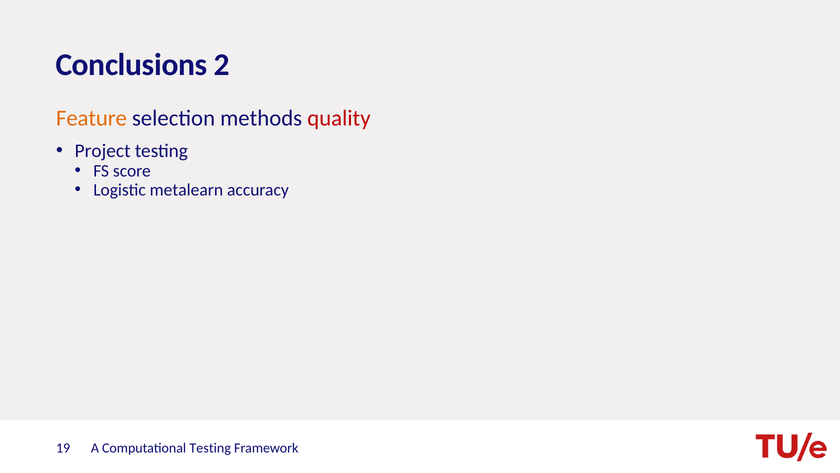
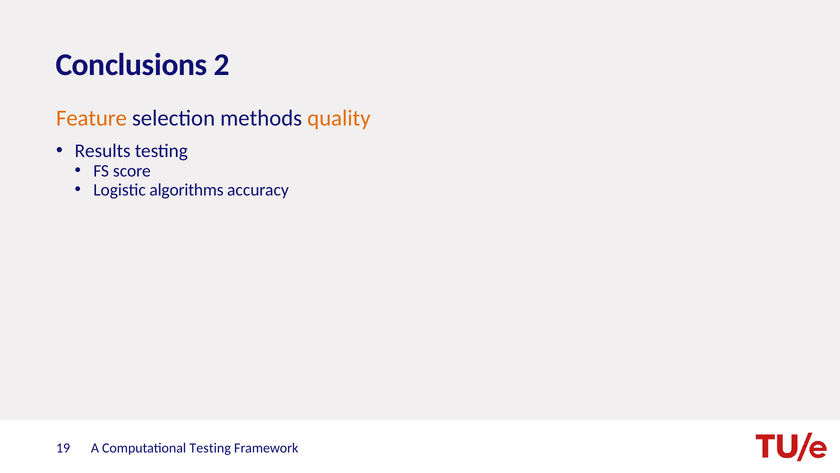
quality colour: red -> orange (339, 118)
Project: Project -> Results (103, 151)
metalearn: metalearn -> algorithms (187, 190)
